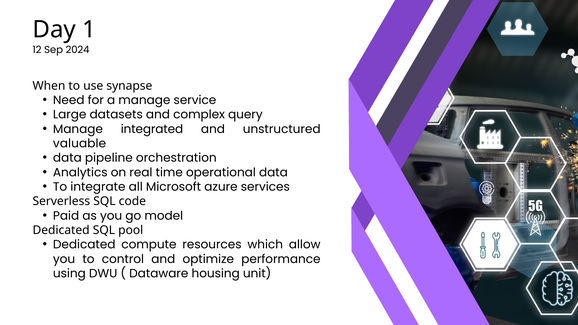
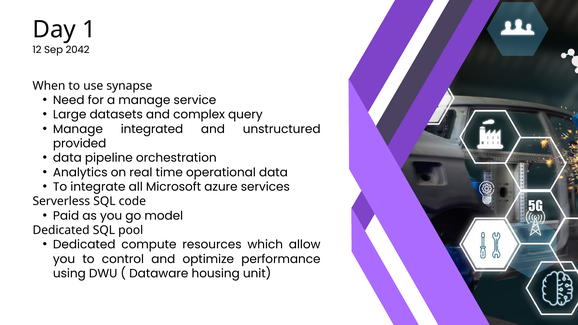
2024: 2024 -> 2042 (78, 50)
valuable: valuable -> provided (80, 144)
